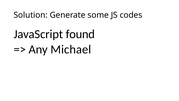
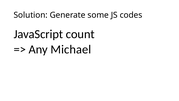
found: found -> count (80, 34)
